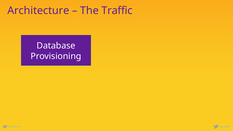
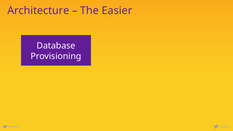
Traffic: Traffic -> Easier (117, 11)
